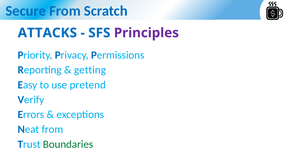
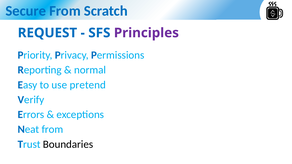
ATTACKS: ATTACKS -> REQUEST (47, 33)
getting: getting -> normal (90, 70)
Boundaries colour: green -> black (68, 144)
